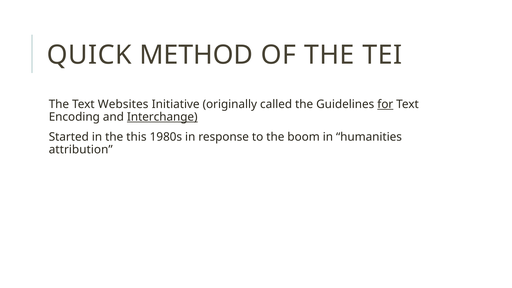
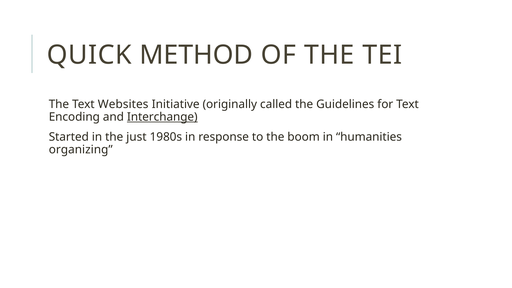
for underline: present -> none (385, 104)
this: this -> just (136, 137)
attribution: attribution -> organizing (81, 150)
